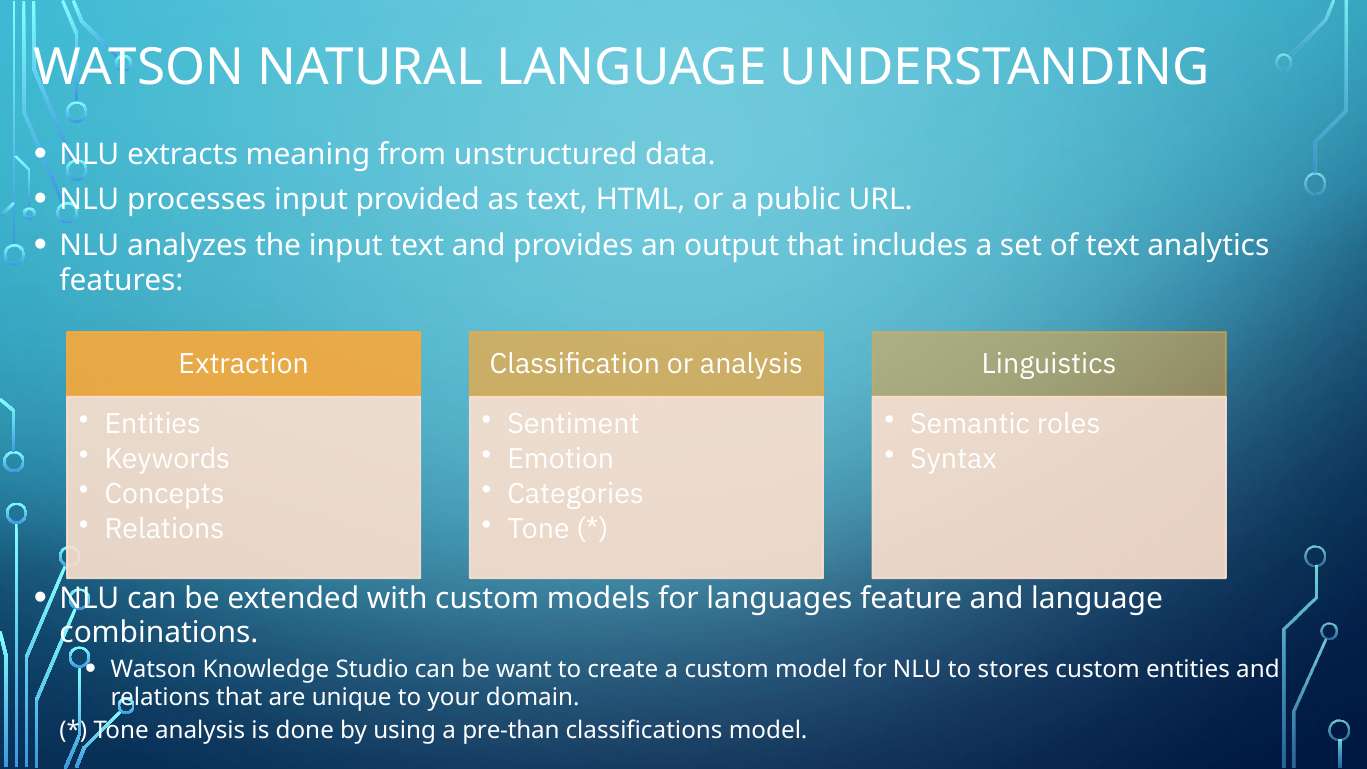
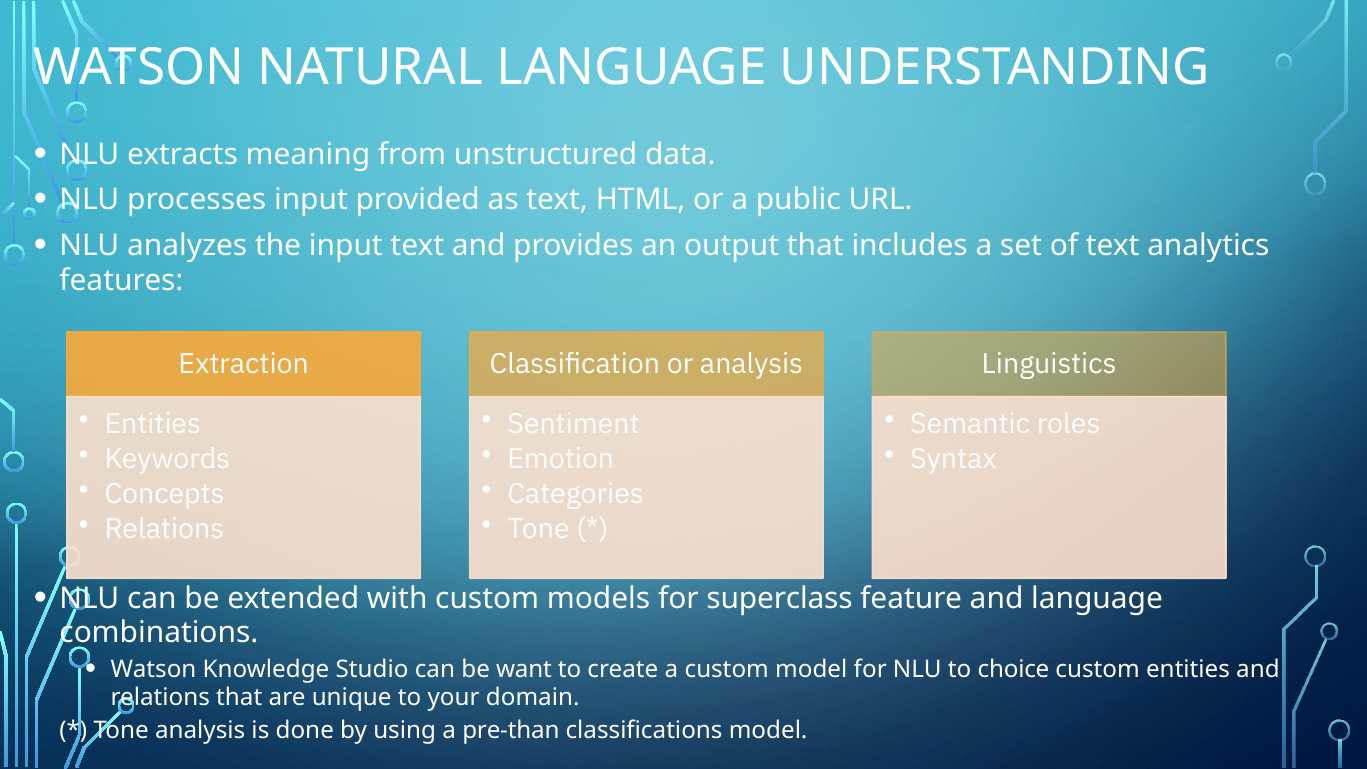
languages: languages -> superclass (780, 598)
stores: stores -> choice (1014, 669)
